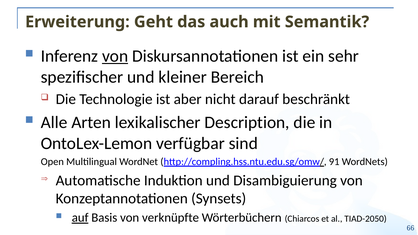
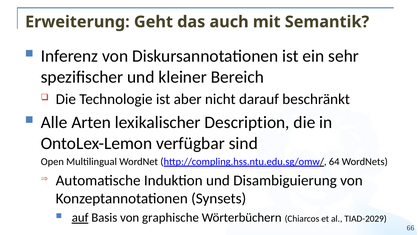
von underline: present -> none (115, 56)
91: 91 -> 64 (334, 162)
verknüpfte: verknüpfte -> graphische (170, 218)
TIAD-2050: TIAD-2050 -> TIAD-2029 (366, 219)
